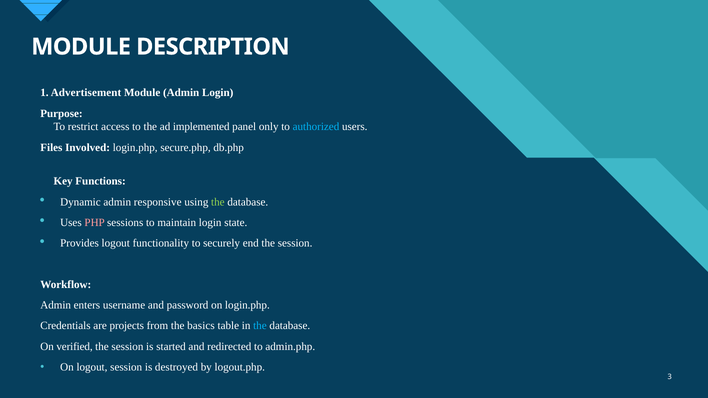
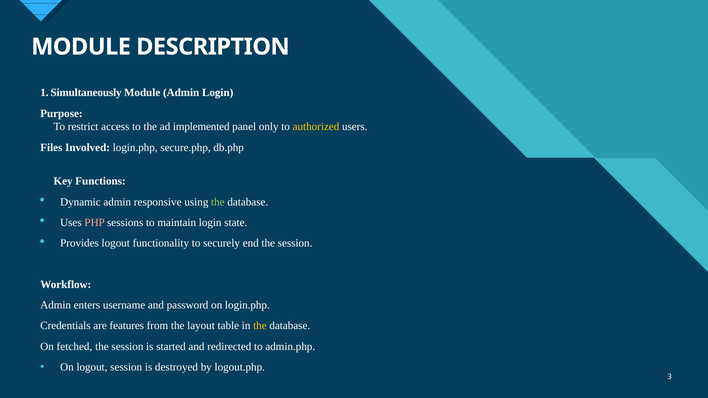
Advertisement: Advertisement -> Simultaneously (86, 93)
authorized colour: light blue -> yellow (316, 127)
projects: projects -> features (127, 326)
basics: basics -> layout (201, 326)
the colour: light blue -> yellow (260, 326)
verified: verified -> fetched (74, 347)
